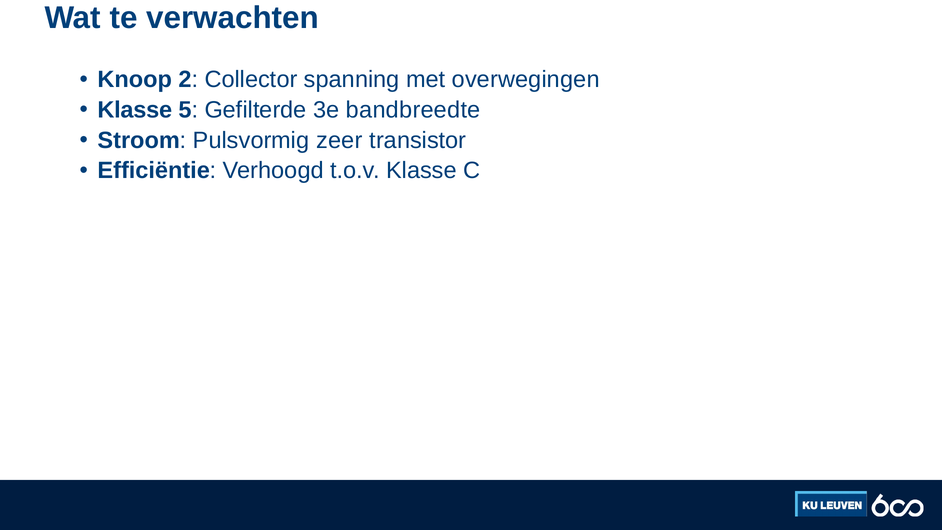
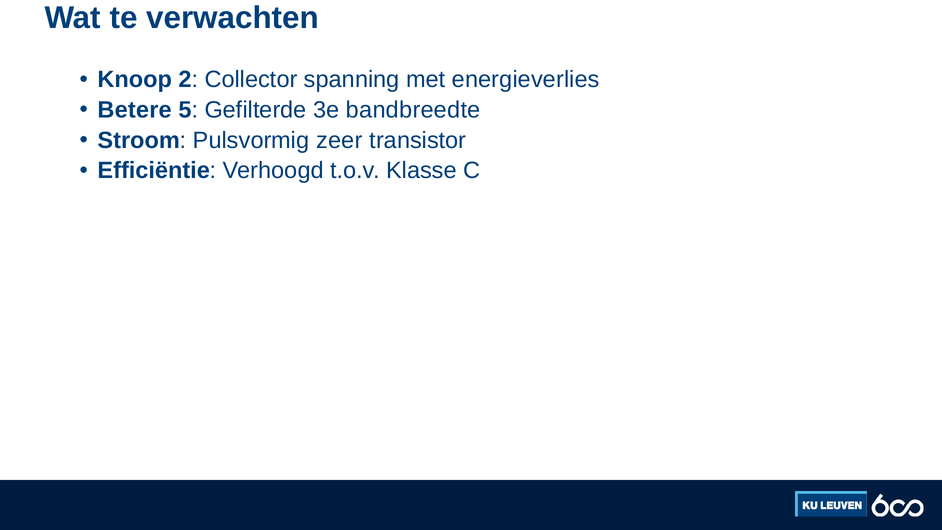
overwegingen: overwegingen -> energieverlies (526, 80)
Klasse: Klasse -> Betere (135, 110)
